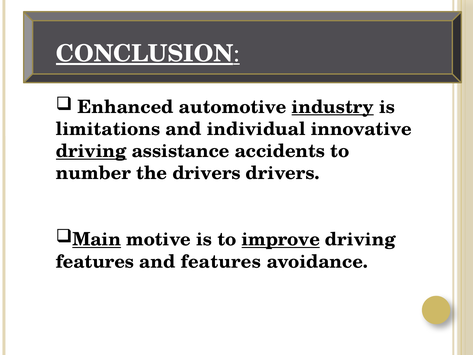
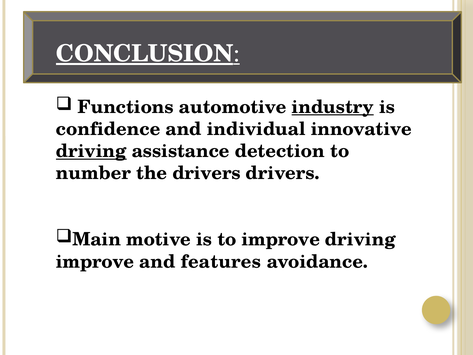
Enhanced: Enhanced -> Functions (126, 107)
limitations: limitations -> confidence (108, 129)
accidents: accidents -> detection (280, 151)
Main underline: present -> none (97, 239)
improve underline: present -> none (281, 239)
features: features -> improve (95, 261)
